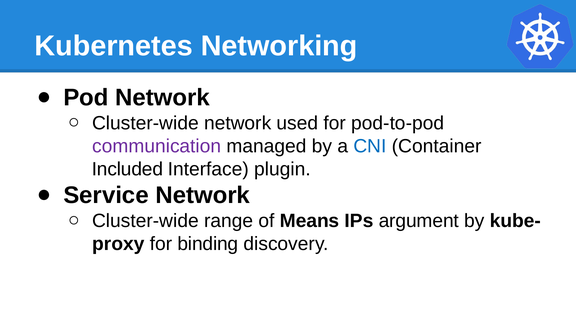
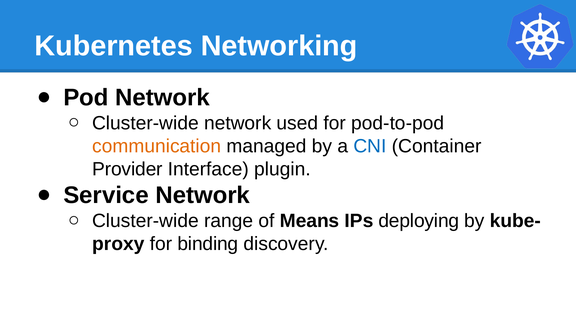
communication colour: purple -> orange (157, 146)
Included: Included -> Provider (127, 169)
argument: argument -> deploying (419, 221)
